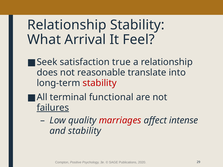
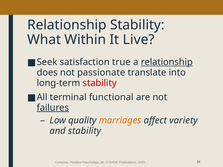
Arrival: Arrival -> Within (85, 40)
Feel: Feel -> Live (139, 40)
relationship underline: none -> present (167, 62)
reasonable: reasonable -> passionate (101, 73)
marriages colour: red -> orange (120, 120)
intense: intense -> variety (184, 120)
